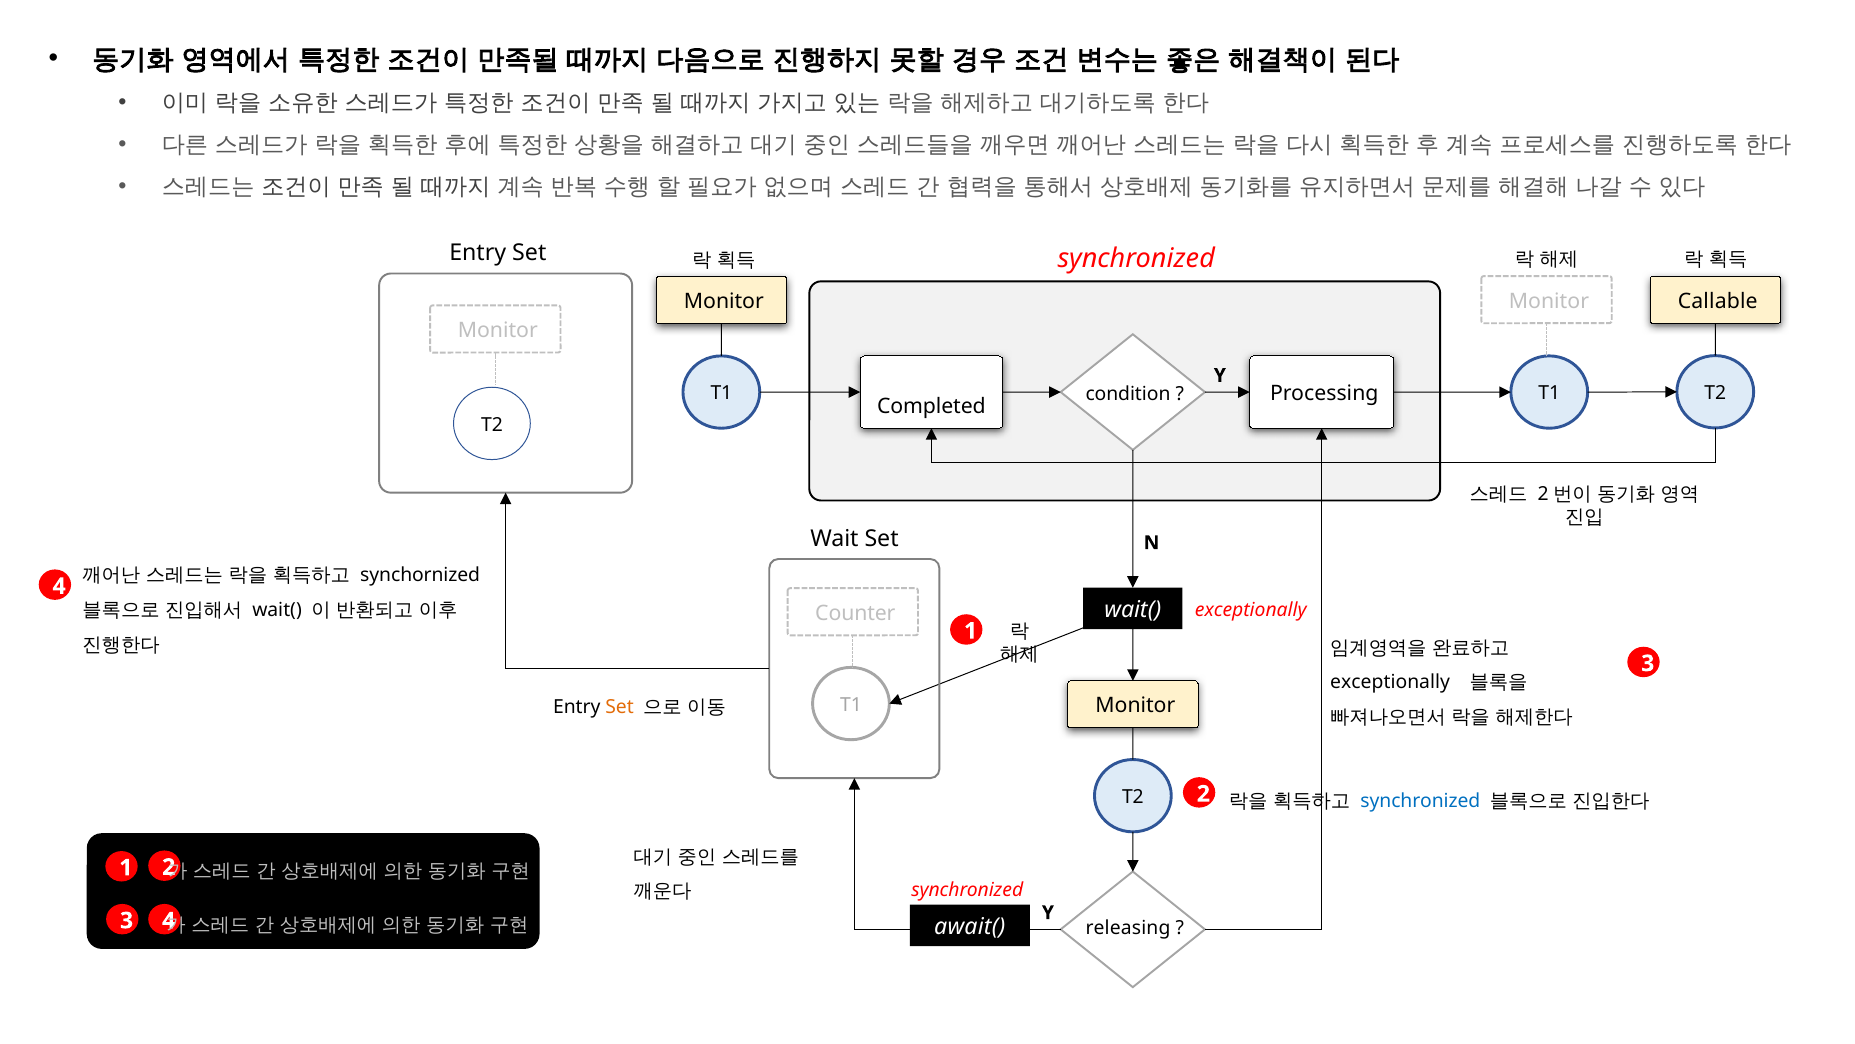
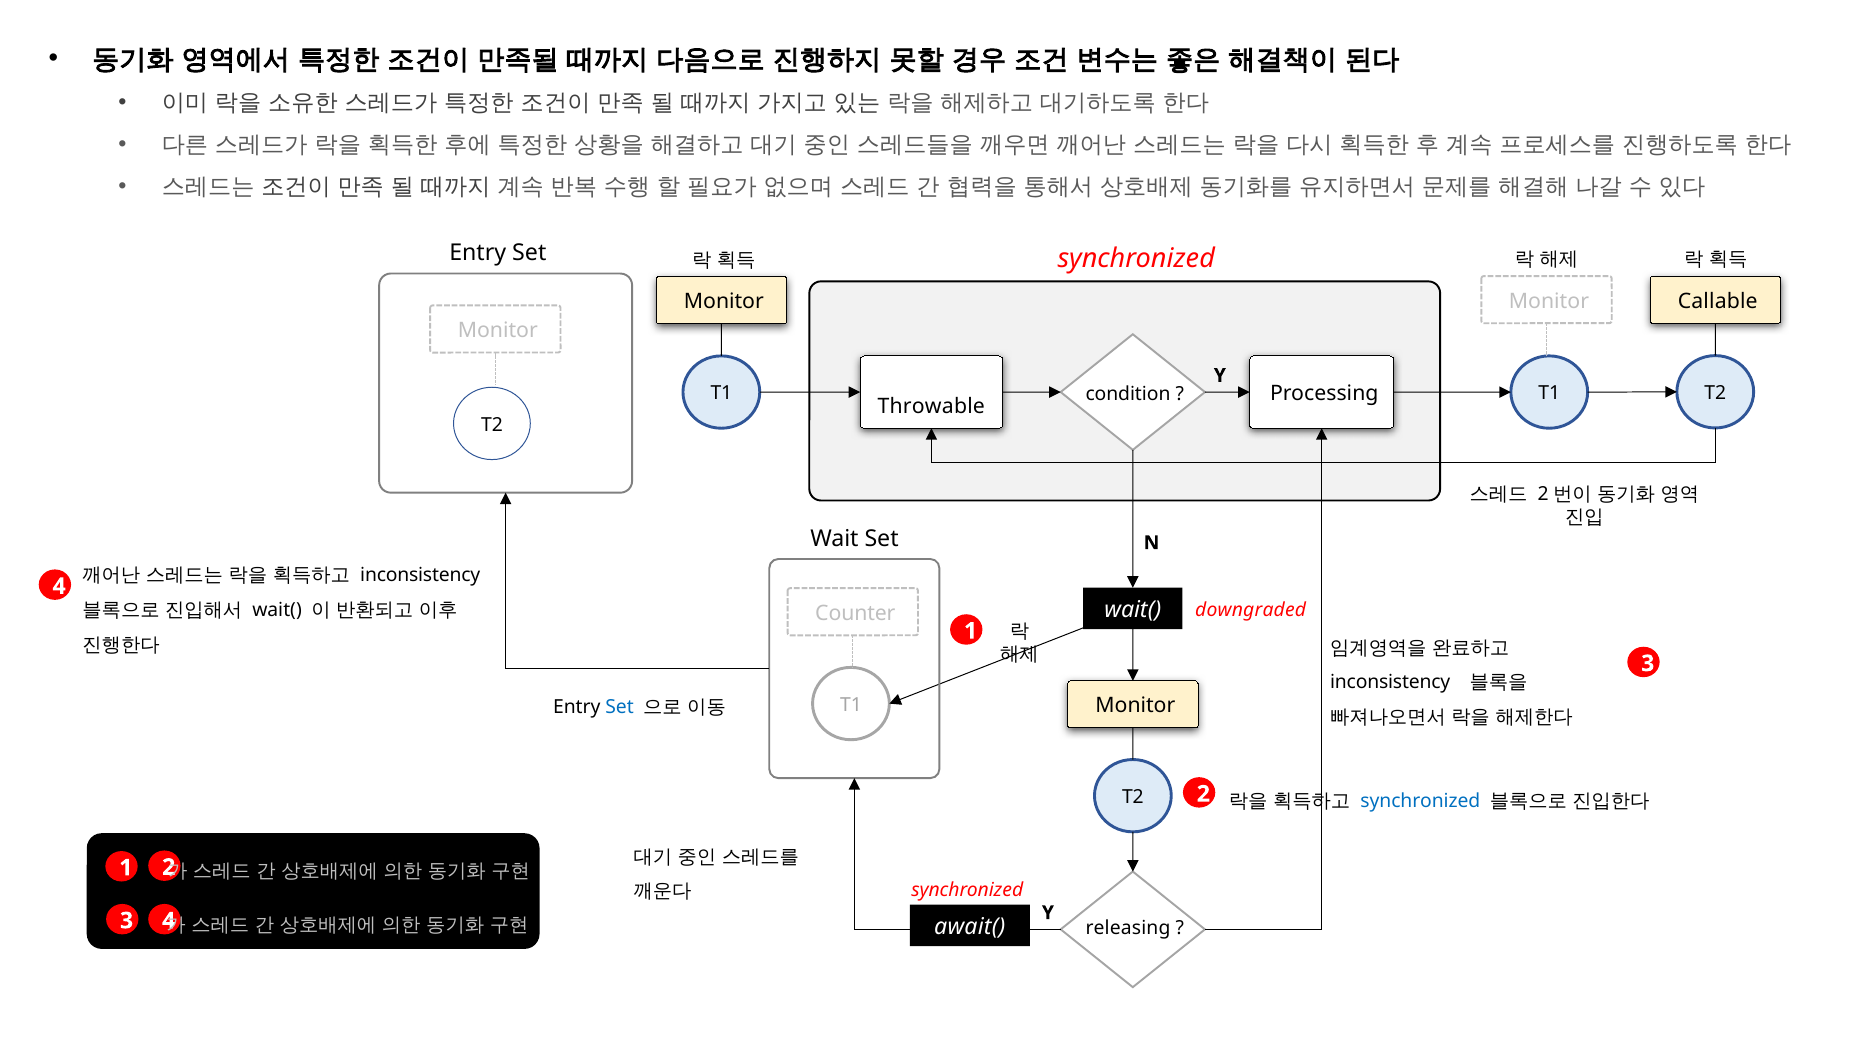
Completed: Completed -> Throwable (931, 406)
synchornized: synchornized -> inconsistency (420, 575)
exceptionally: exceptionally -> downgraded (1251, 610)
exceptionally: exceptionally -> inconsistency (1390, 682)
Set colour: orange -> blue (620, 707)
